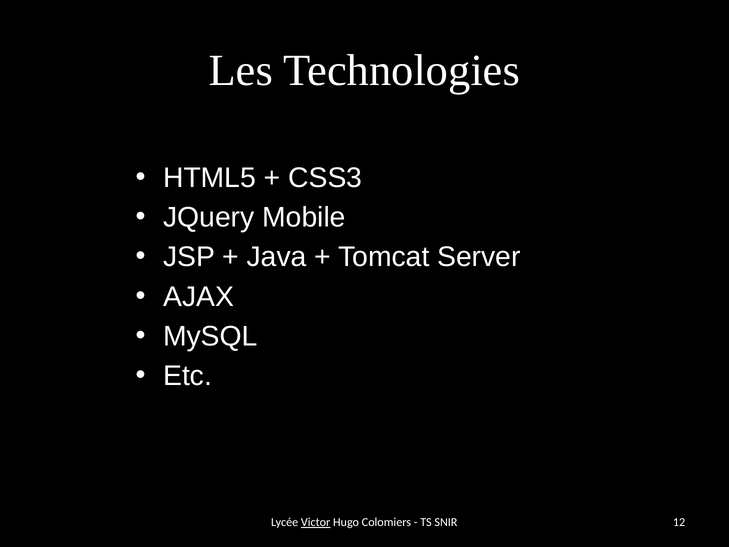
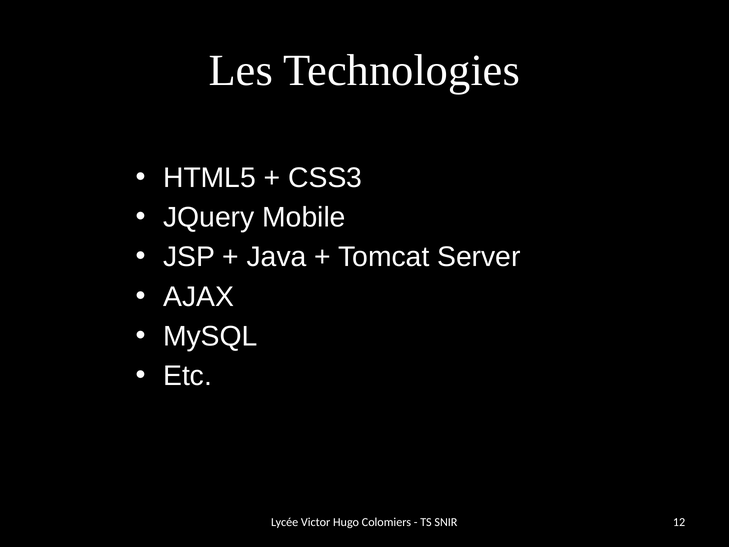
Victor underline: present -> none (316, 522)
